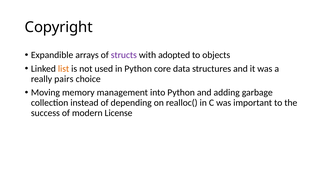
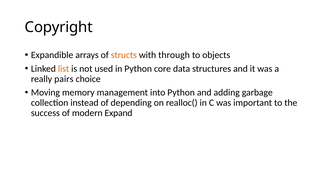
structs colour: purple -> orange (124, 55)
adopted: adopted -> through (174, 55)
License: License -> Expand (119, 113)
